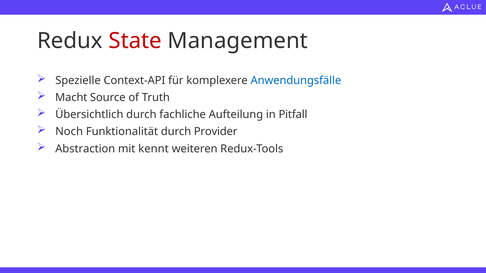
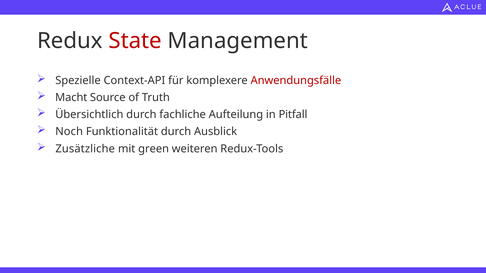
Anwendungsfälle colour: blue -> red (296, 81)
Provider: Provider -> Ausblick (216, 132)
Abstraction: Abstraction -> Zusätzliche (85, 149)
kennt: kennt -> green (154, 149)
